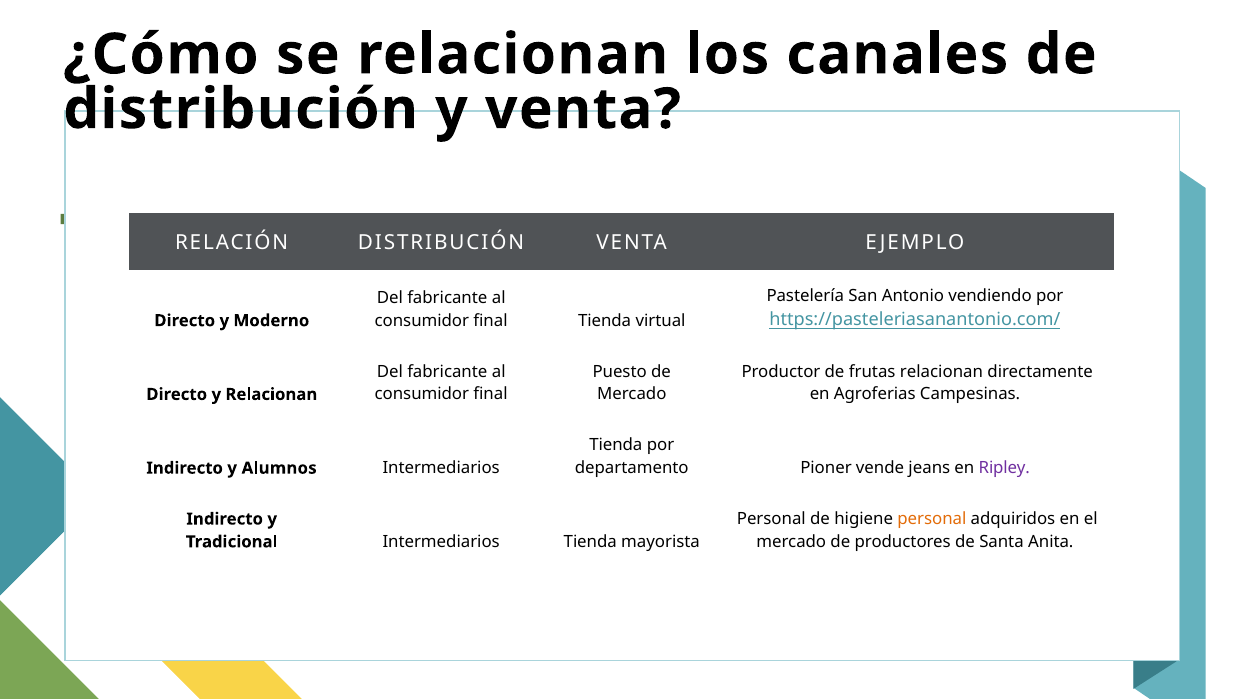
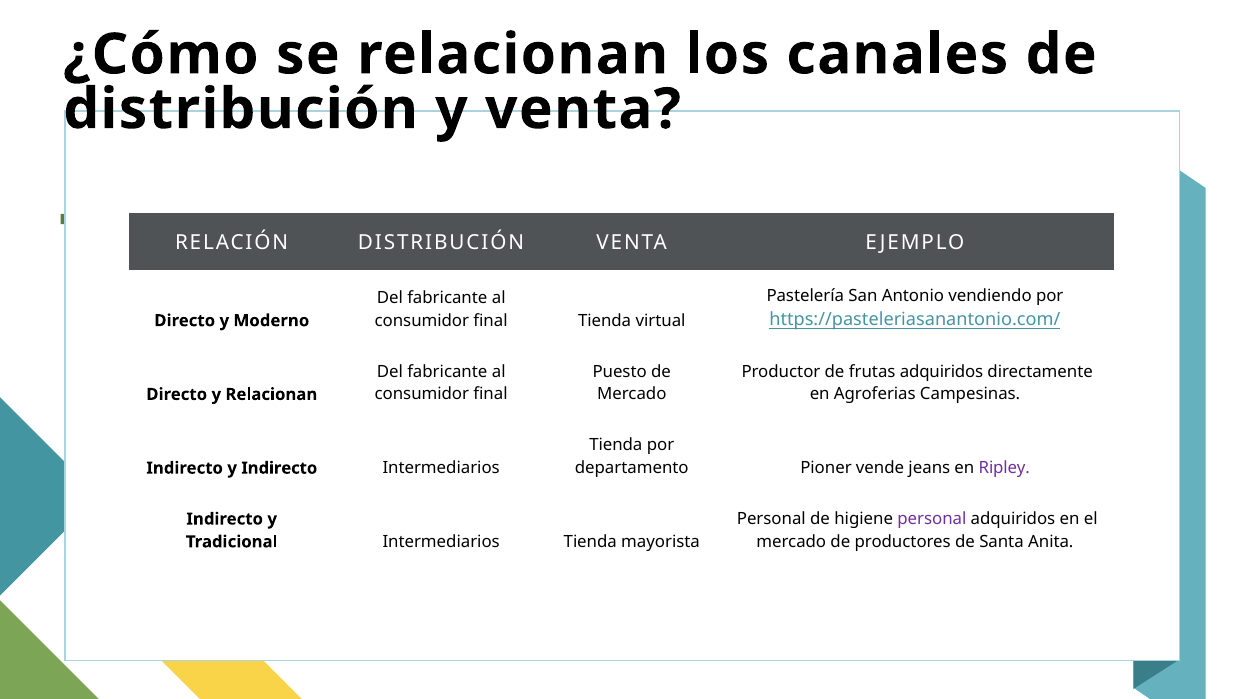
frutas relacionan: relacionan -> adquiridos (942, 372)
y Alumnos: Alumnos -> Indirecto (279, 468)
personal colour: orange -> purple (932, 519)
